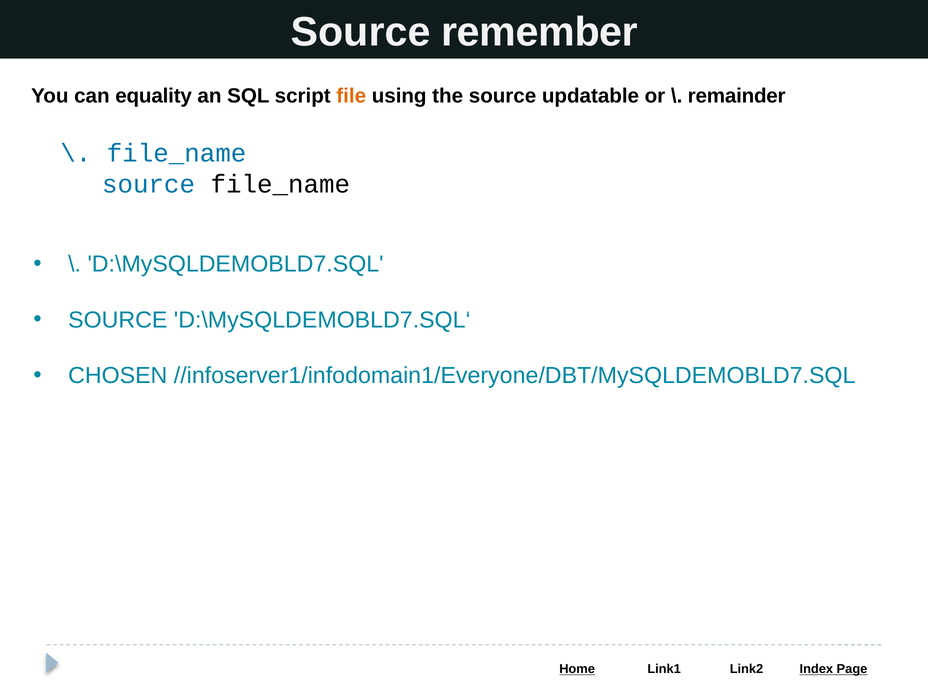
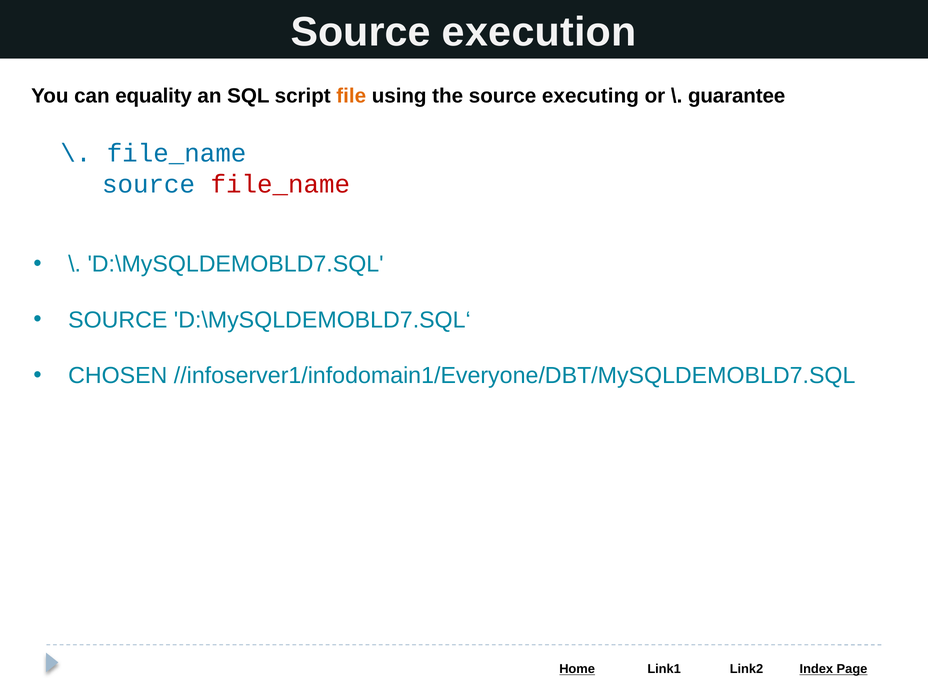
remember: remember -> execution (539, 32)
updatable: updatable -> executing (590, 96)
remainder: remainder -> guarantee (737, 96)
file_name colour: black -> red (280, 184)
